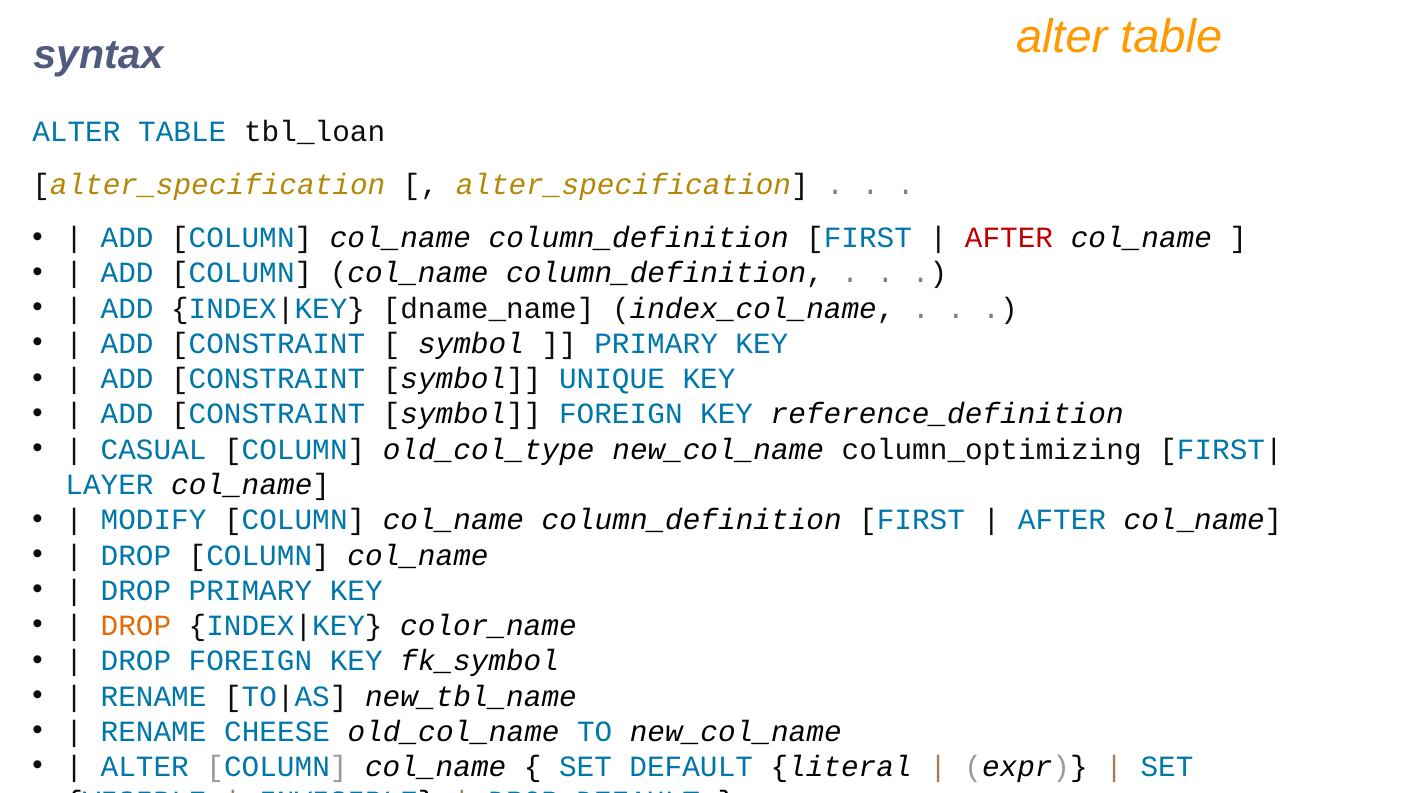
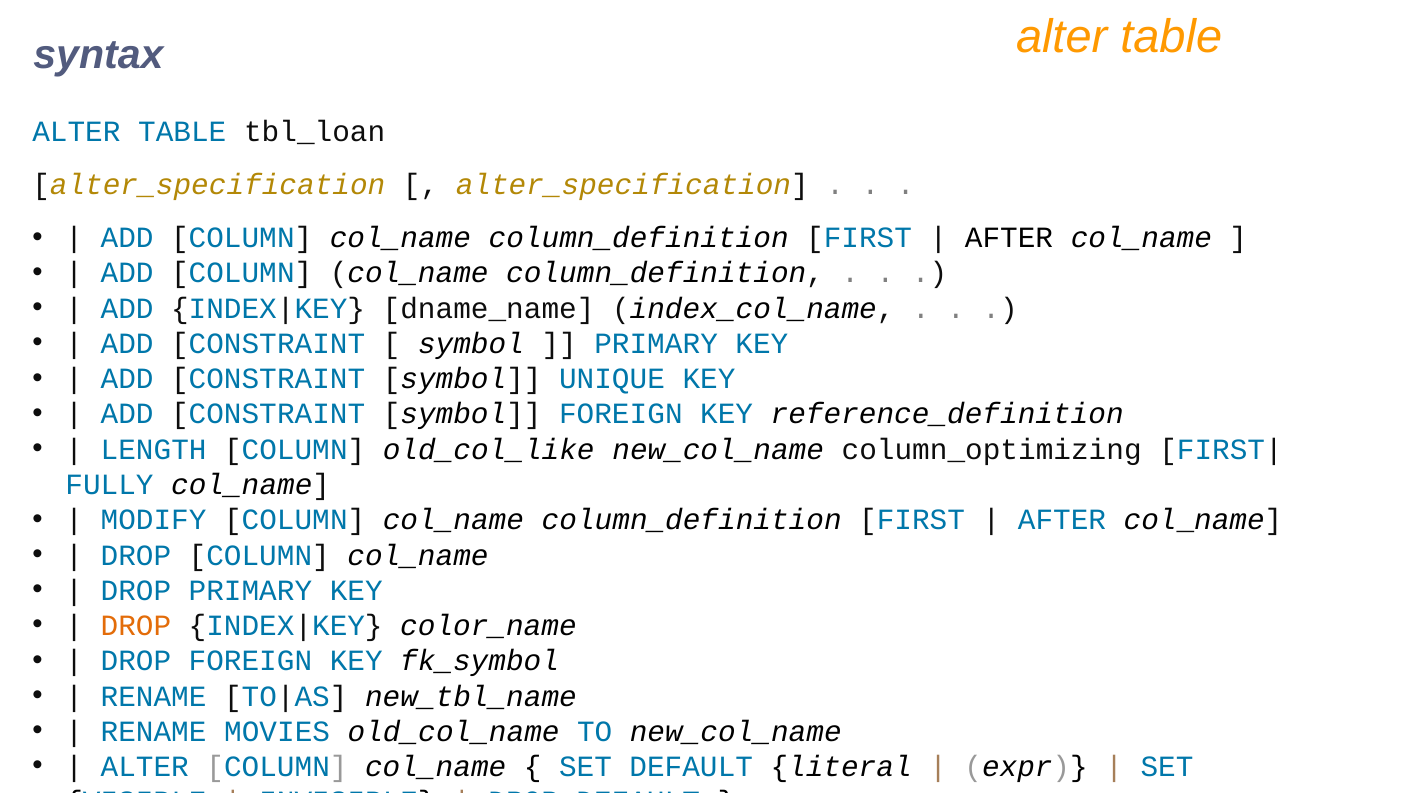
AFTER colour: red -> black (1009, 238)
CASUAL: CASUAL -> LENGTH (154, 449)
old_col_type: old_col_type -> old_col_like (489, 449)
LAYER: LAYER -> FULLY (109, 485)
CHEESE: CHEESE -> MOVIES (277, 731)
